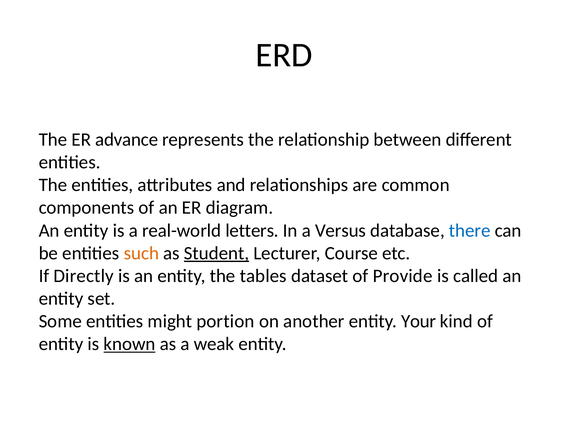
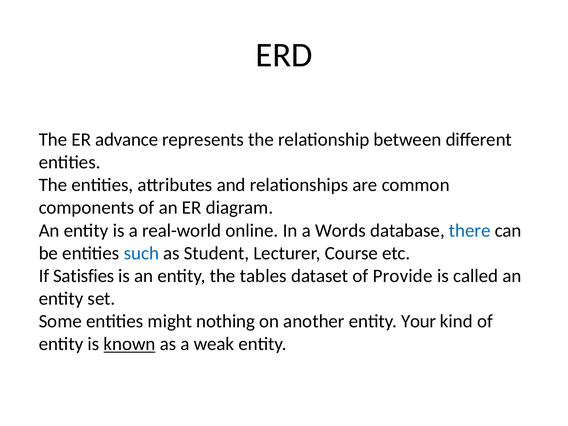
letters: letters -> online (252, 230)
Versus: Versus -> Words (340, 230)
such colour: orange -> blue (141, 253)
Student underline: present -> none (217, 253)
Directly: Directly -> Satisfies (84, 276)
portion: portion -> nothing (226, 321)
